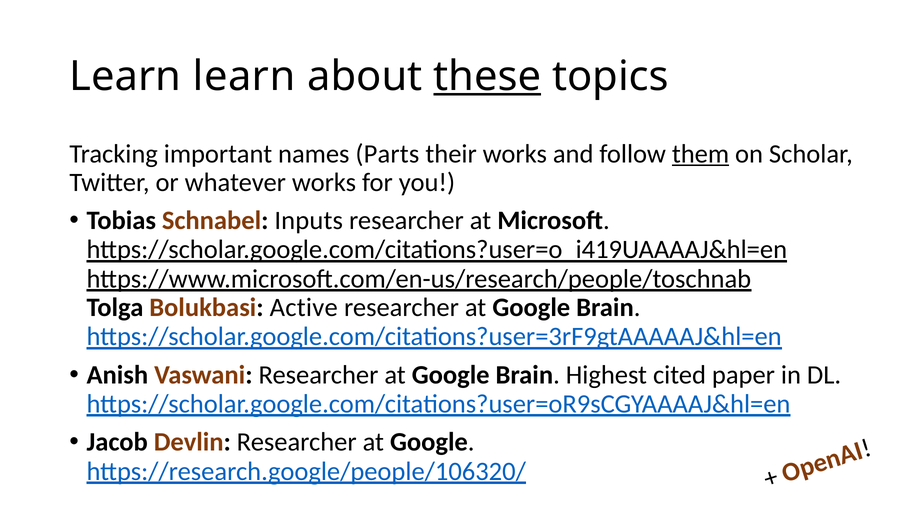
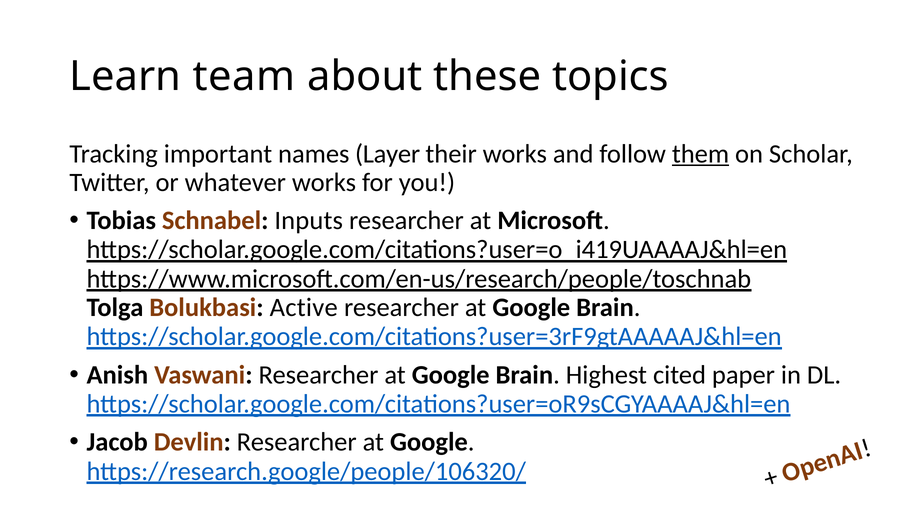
Learn learn: learn -> team (244, 77)
these underline: present -> none (487, 77)
Parts: Parts -> Layer (388, 154)
